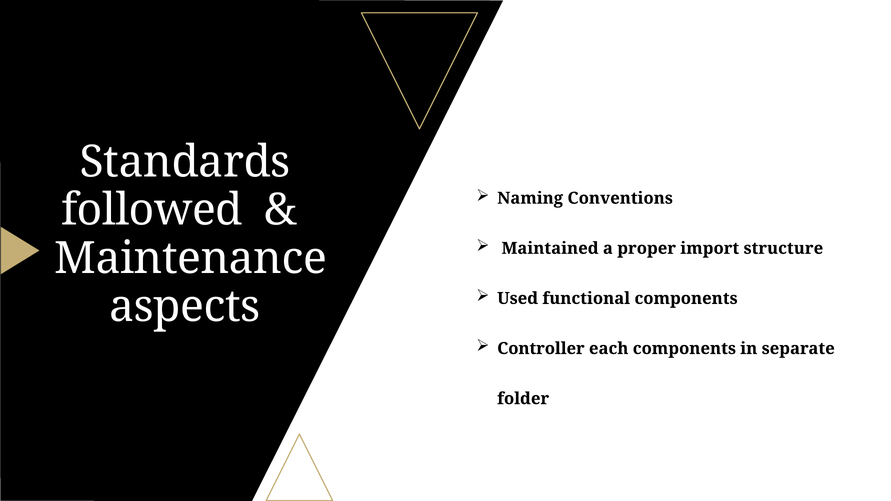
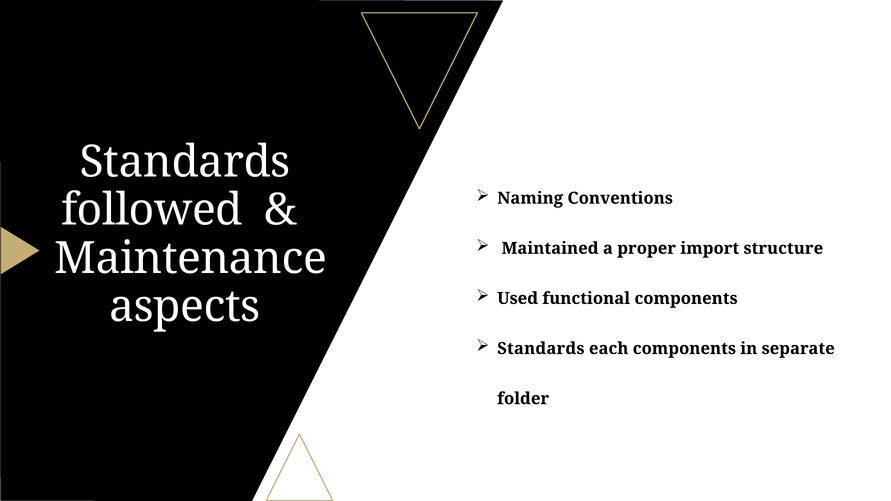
Controller: Controller -> Standards (541, 349)
